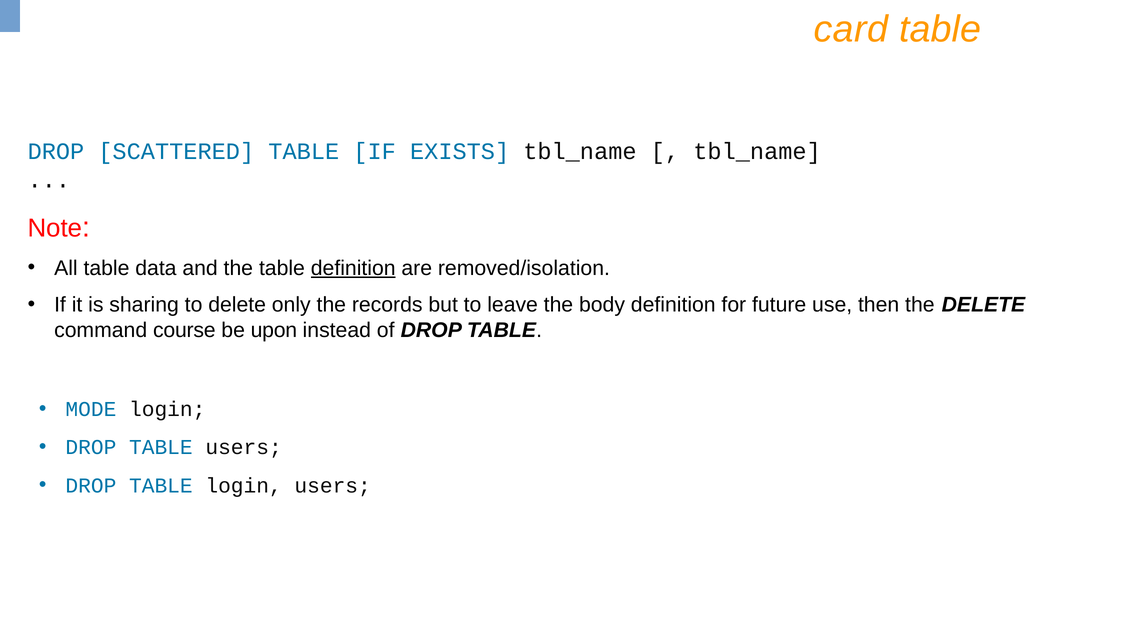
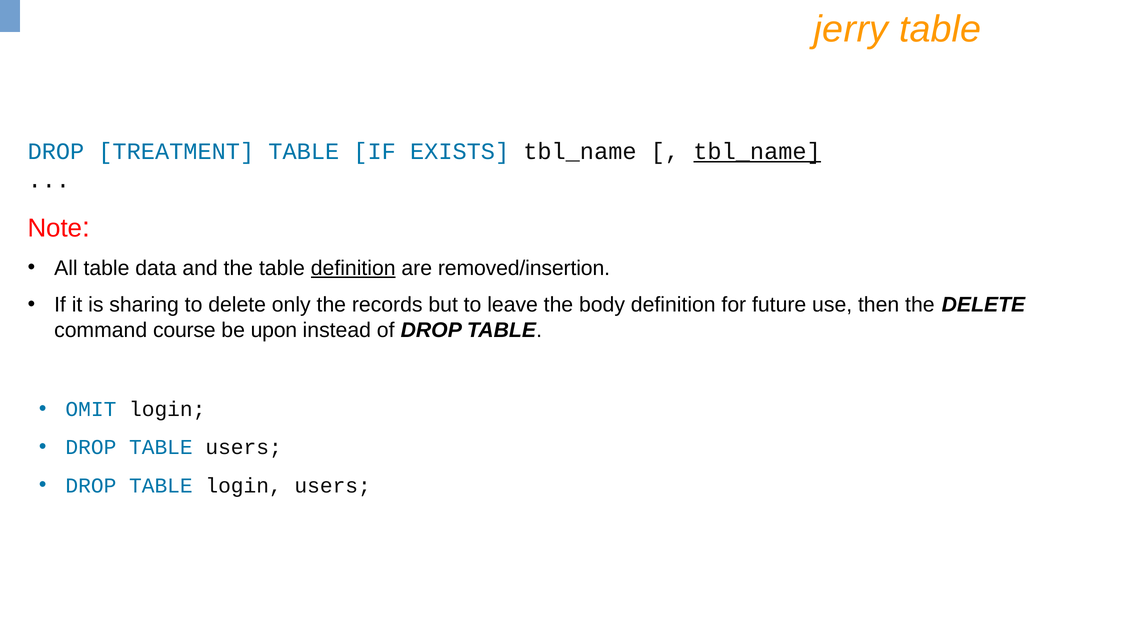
card: card -> jerry (851, 29)
SCATTERED: SCATTERED -> TREATMENT (176, 152)
tbl_name underline: none -> present (757, 152)
removed/isolation: removed/isolation -> removed/insertion (524, 268)
MODE: MODE -> OMIT (91, 409)
